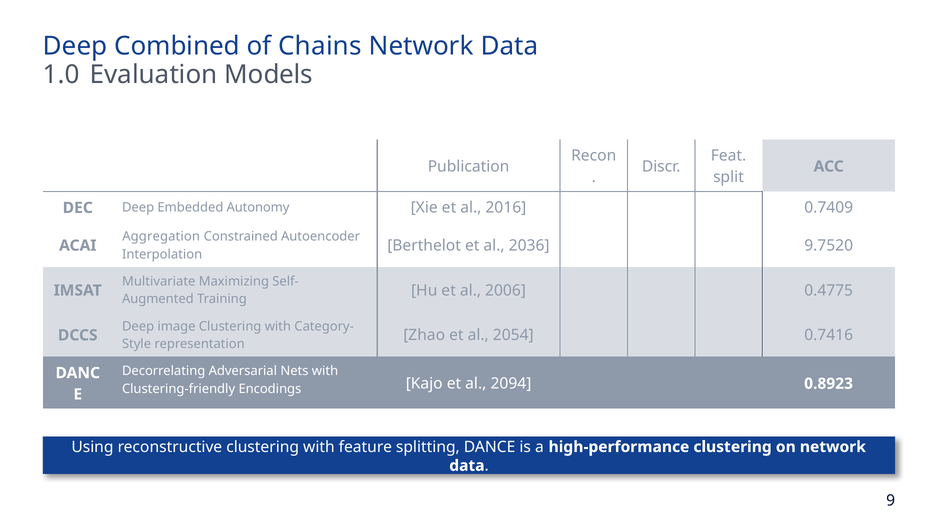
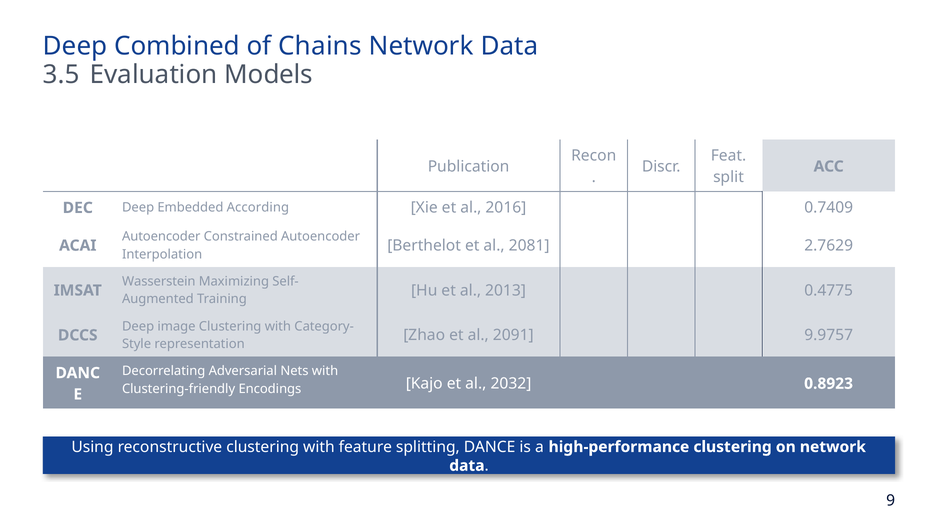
1.0: 1.0 -> 3.5 (61, 74)
Autonomy: Autonomy -> According (258, 208)
Aggregation: Aggregation -> Autoencoder (161, 236)
2036: 2036 -> 2081 (529, 245)
9.7520: 9.7520 -> 2.7629 (829, 245)
Multivariate: Multivariate -> Wasserstein (159, 281)
2006: 2006 -> 2013 (506, 290)
2054: 2054 -> 2091 (513, 335)
0.7416: 0.7416 -> 9.9757 (829, 335)
2094: 2094 -> 2032 (511, 383)
